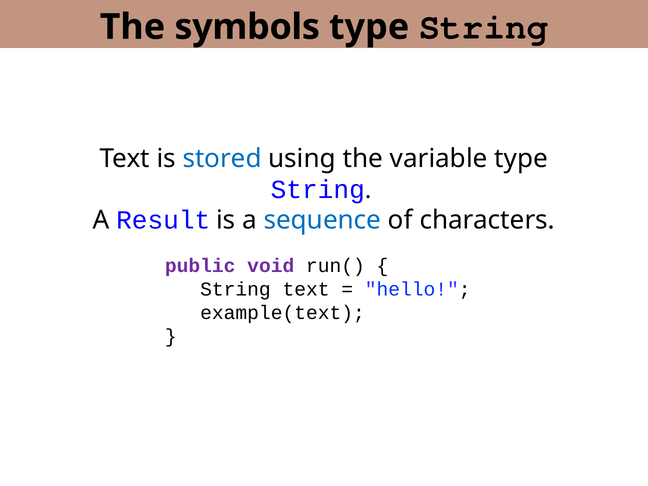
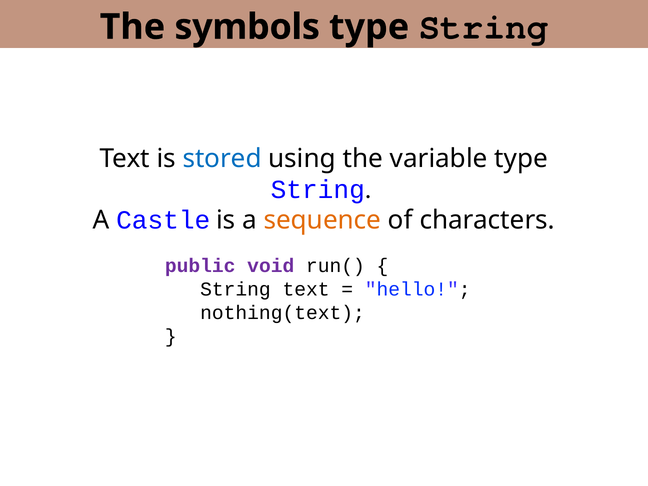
Result: Result -> Castle (163, 220)
sequence colour: blue -> orange (322, 220)
example(text: example(text -> nothing(text (283, 313)
